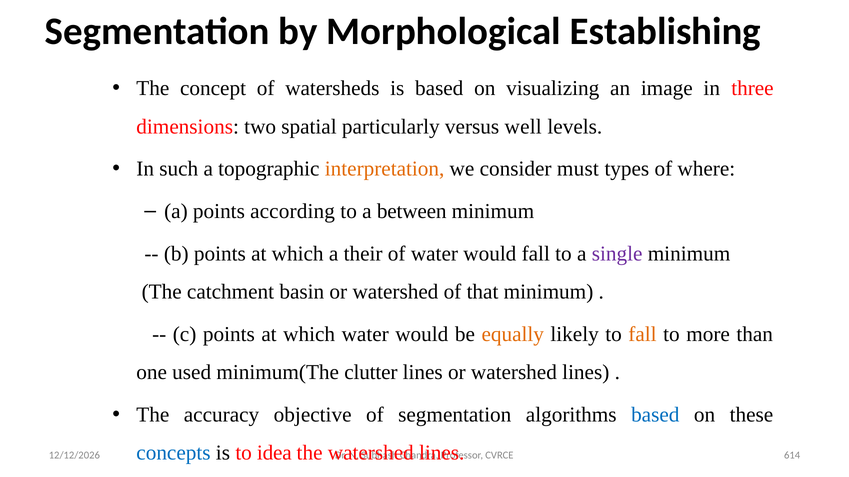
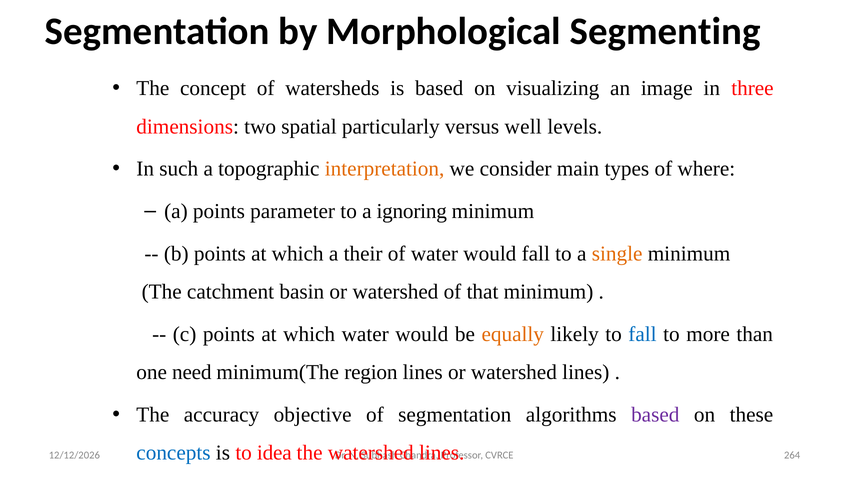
Establishing: Establishing -> Segmenting (665, 32)
must: must -> main (578, 169)
according: according -> parameter (293, 212)
between: between -> ignoring (412, 212)
single colour: purple -> orange (617, 254)
fall colour: orange -> blue (642, 335)
used: used -> need (192, 373)
clutter: clutter -> region (371, 373)
based colour: blue -> purple (655, 415)
614: 614 -> 264 (792, 456)
